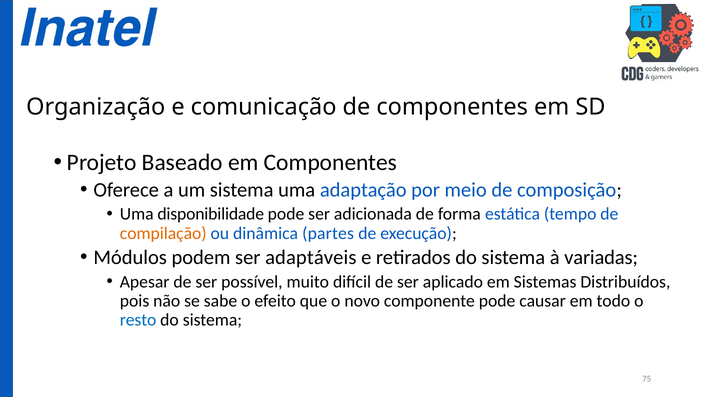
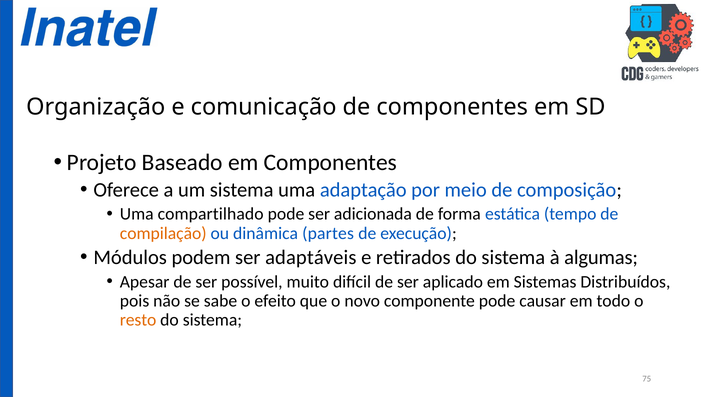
disponibilidade: disponibilidade -> compartilhado (211, 214)
variadas: variadas -> algumas (601, 257)
resto colour: blue -> orange (138, 320)
